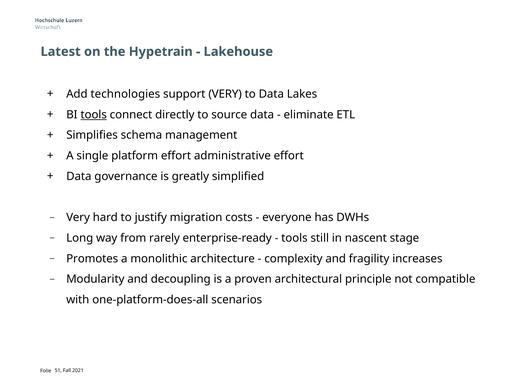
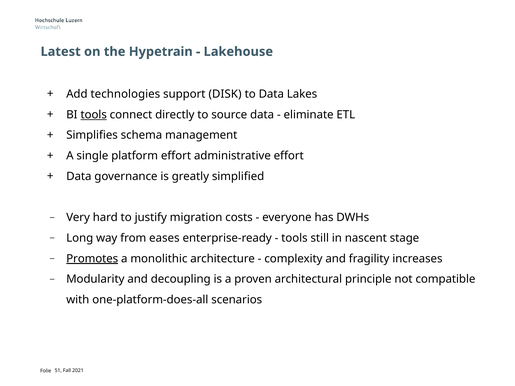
support VERY: VERY -> DISK (225, 94)
rarely: rarely -> eases (164, 238)
Promotes underline: none -> present (92, 259)
